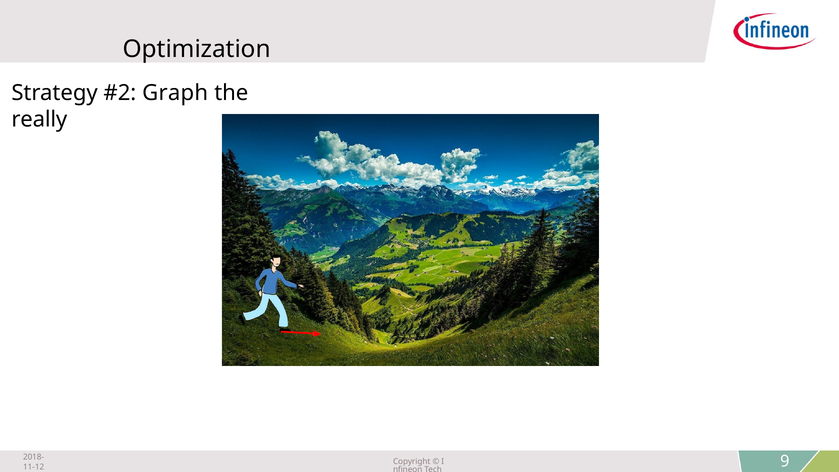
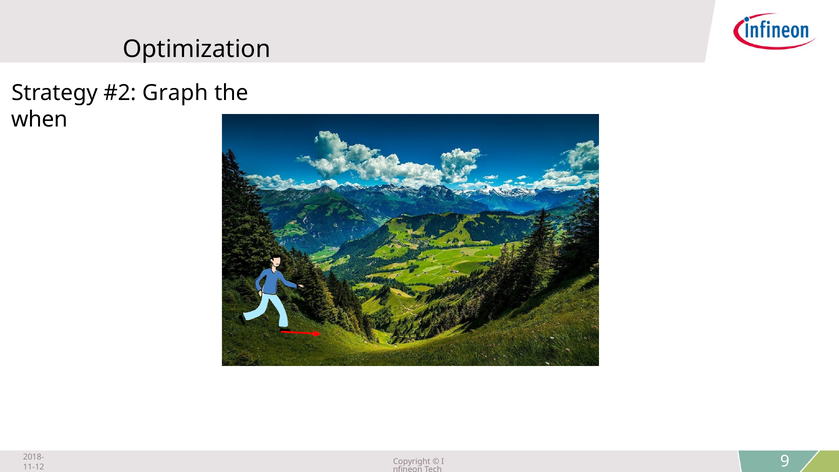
really: really -> when (39, 120)
